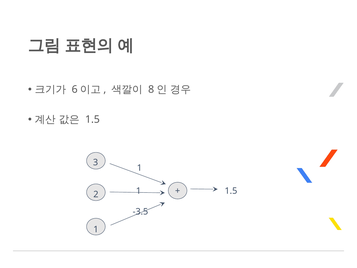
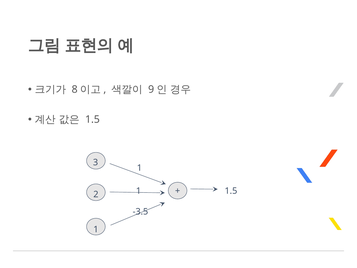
6: 6 -> 8 (75, 89)
8: 8 -> 9 (151, 89)
